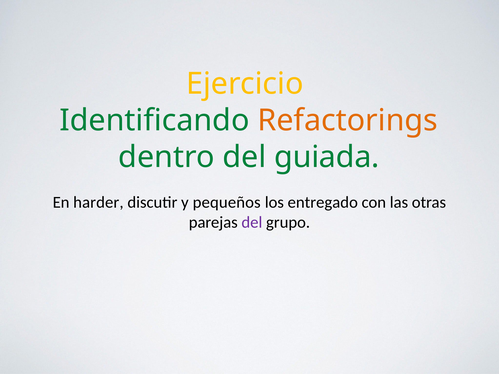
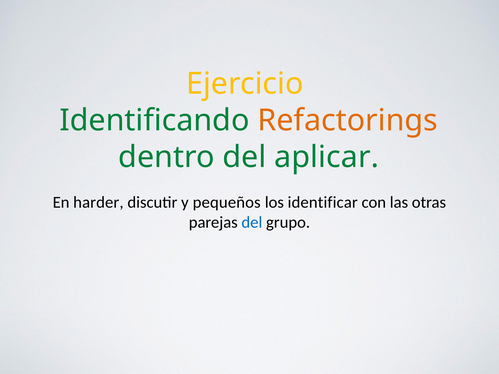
guiada: guiada -> aplicar (327, 157)
entregado: entregado -> identificar (323, 203)
del colour: purple -> blue (252, 222)
